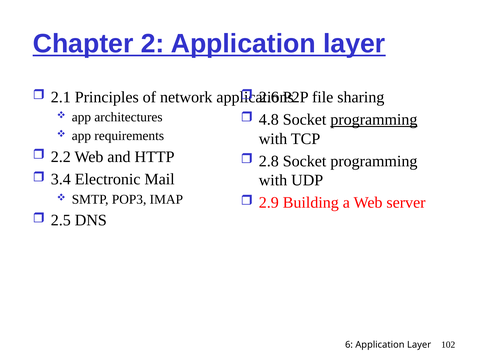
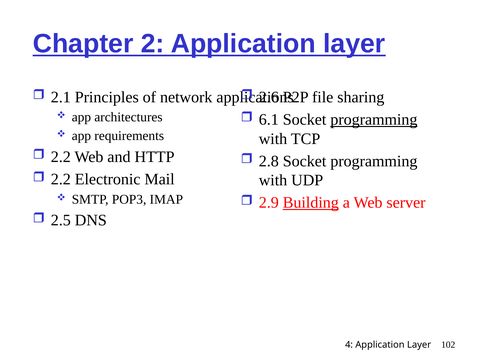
4.8: 4.8 -> 6.1 (269, 120)
3.4: 3.4 -> 2.2 (61, 179)
Building underline: none -> present (311, 203)
6: 6 -> 4 (349, 345)
